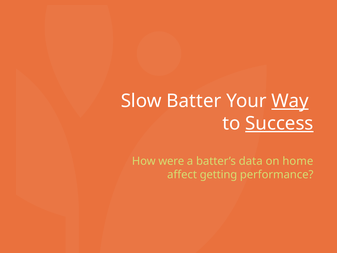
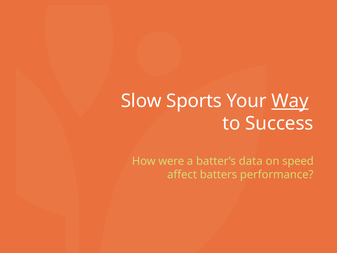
Batter: Batter -> Sports (194, 101)
Success underline: present -> none (279, 123)
home: home -> speed (298, 161)
getting: getting -> batters (218, 174)
